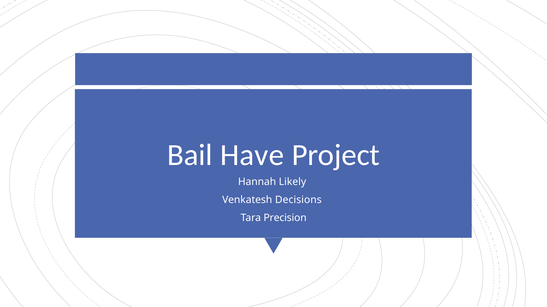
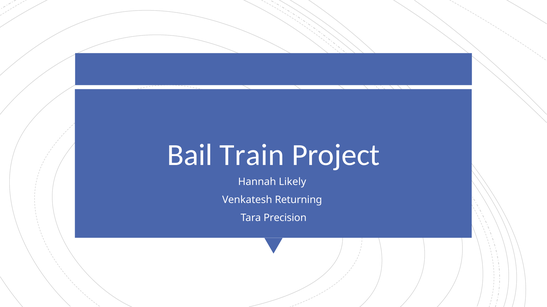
Have: Have -> Train (252, 155)
Decisions: Decisions -> Returning (299, 200)
